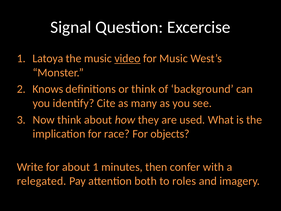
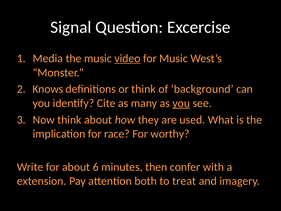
Latoya: Latoya -> Media (48, 58)
you underline: none -> present (181, 103)
objects: objects -> worthy (170, 134)
about 1: 1 -> 6 (96, 167)
relegated: relegated -> extension (42, 181)
roles: roles -> treat (184, 181)
